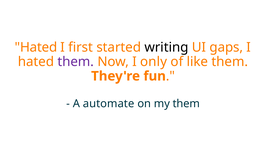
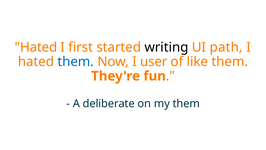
gaps: gaps -> path (226, 47)
them colour: purple -> blue (76, 62)
only: only -> user (154, 62)
automate: automate -> deliberate (109, 103)
